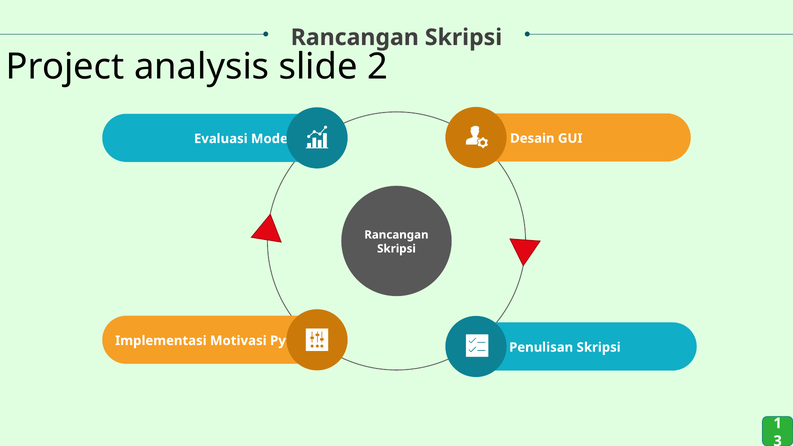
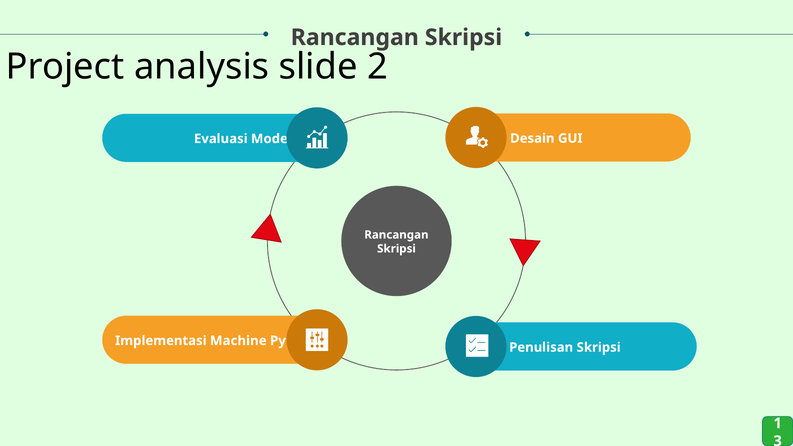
Motivasi: Motivasi -> Machine (238, 341)
